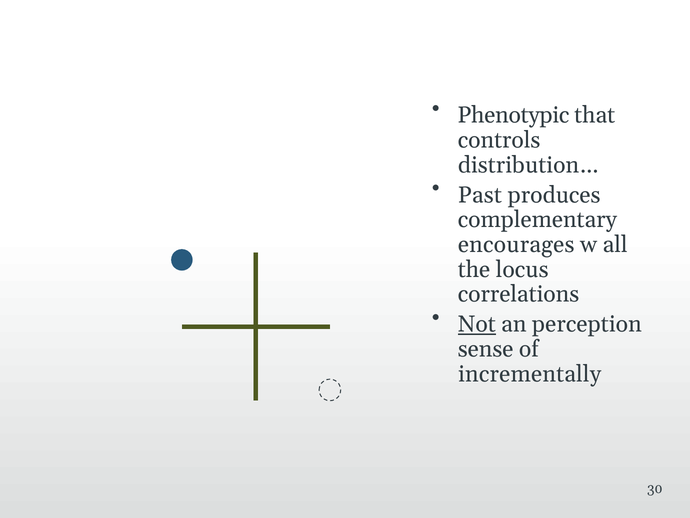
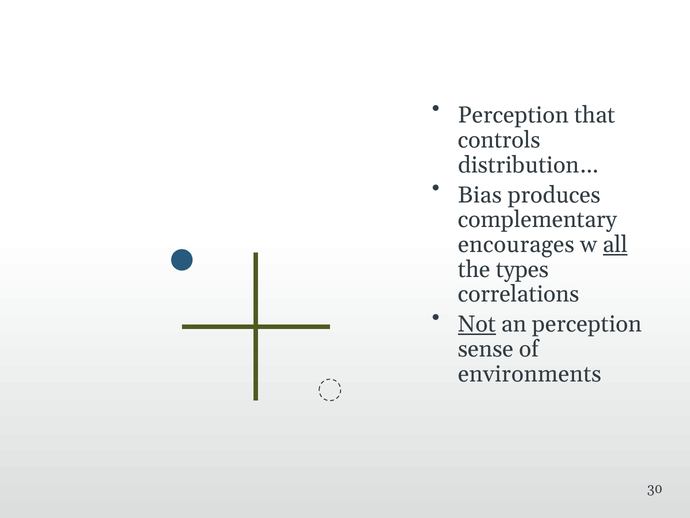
Phenotypic: Phenotypic -> Perception (513, 115)
Past: Past -> Bias (480, 195)
all underline: none -> present (615, 244)
locus: locus -> types (522, 269)
incrementally: incrementally -> environments (530, 374)
